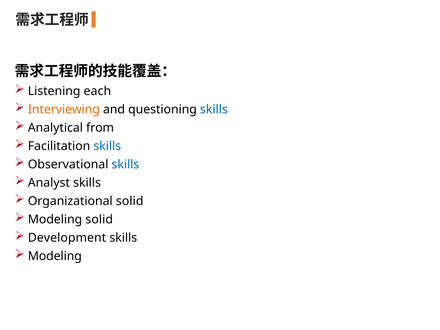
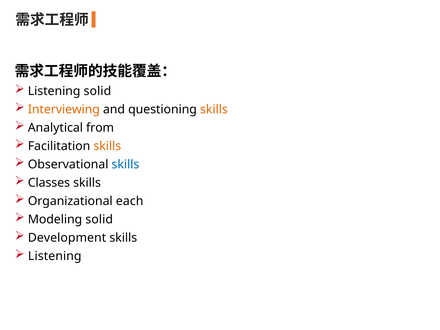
Listening each: each -> solid (97, 91)
skills colour: blue -> orange (214, 109)
skills colour: blue -> orange (107, 146)
Analyst: Analyst -> Classes (49, 183)
Organizational solid: solid -> each (130, 201)
Modeling: Modeling -> Listening (55, 256)
